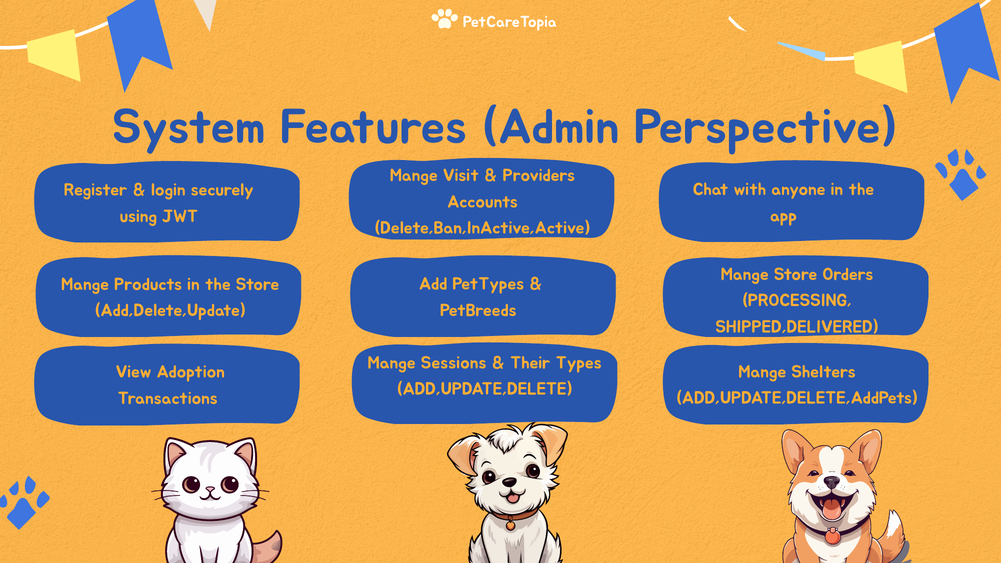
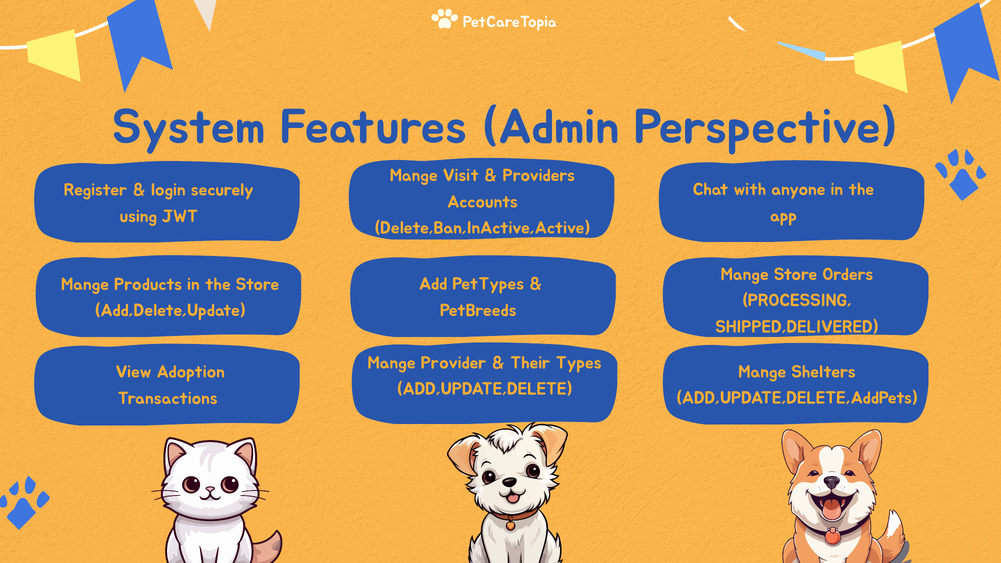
Sessions: Sessions -> Provider (454, 363)
